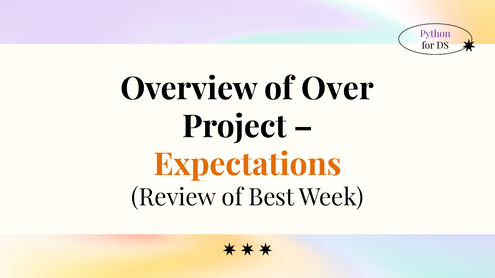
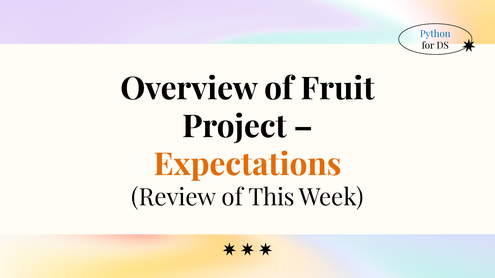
Python colour: purple -> blue (435, 34)
Over: Over -> Fruit (338, 89)
Best: Best -> This (271, 198)
